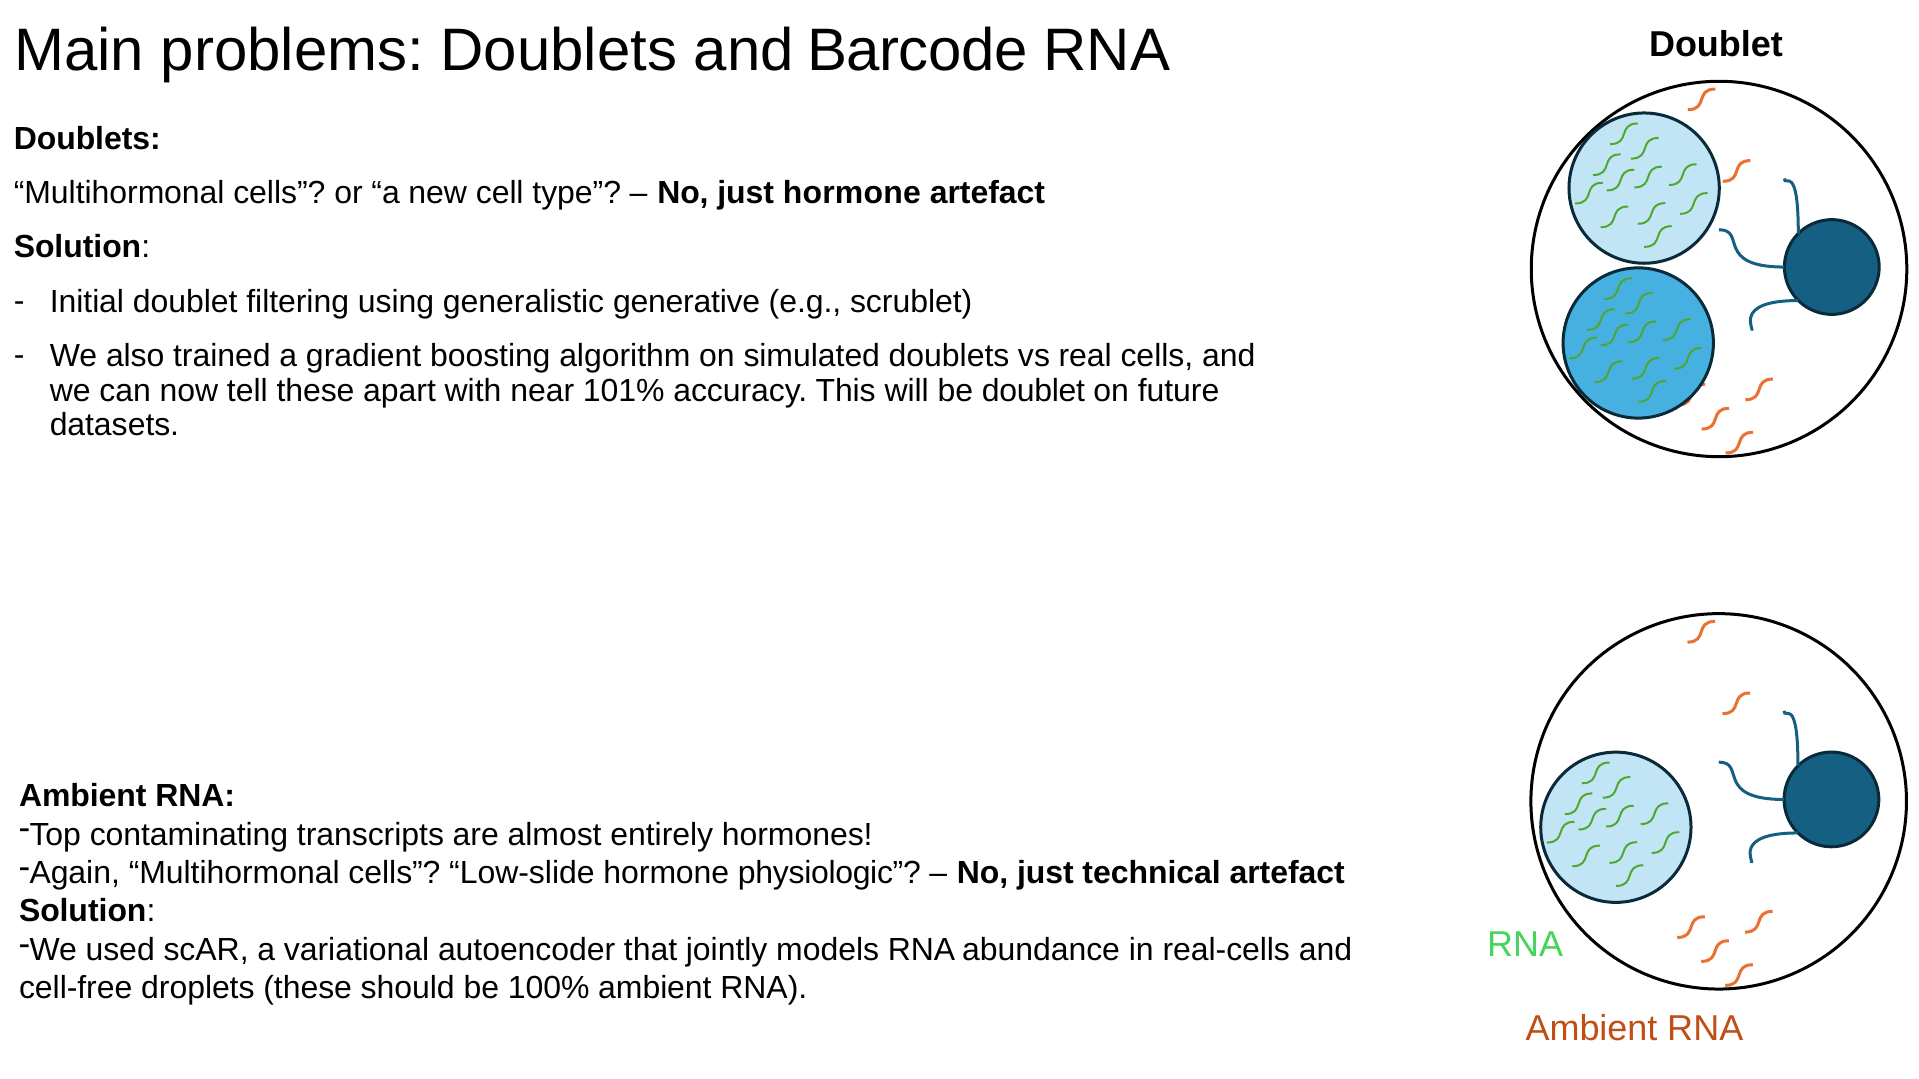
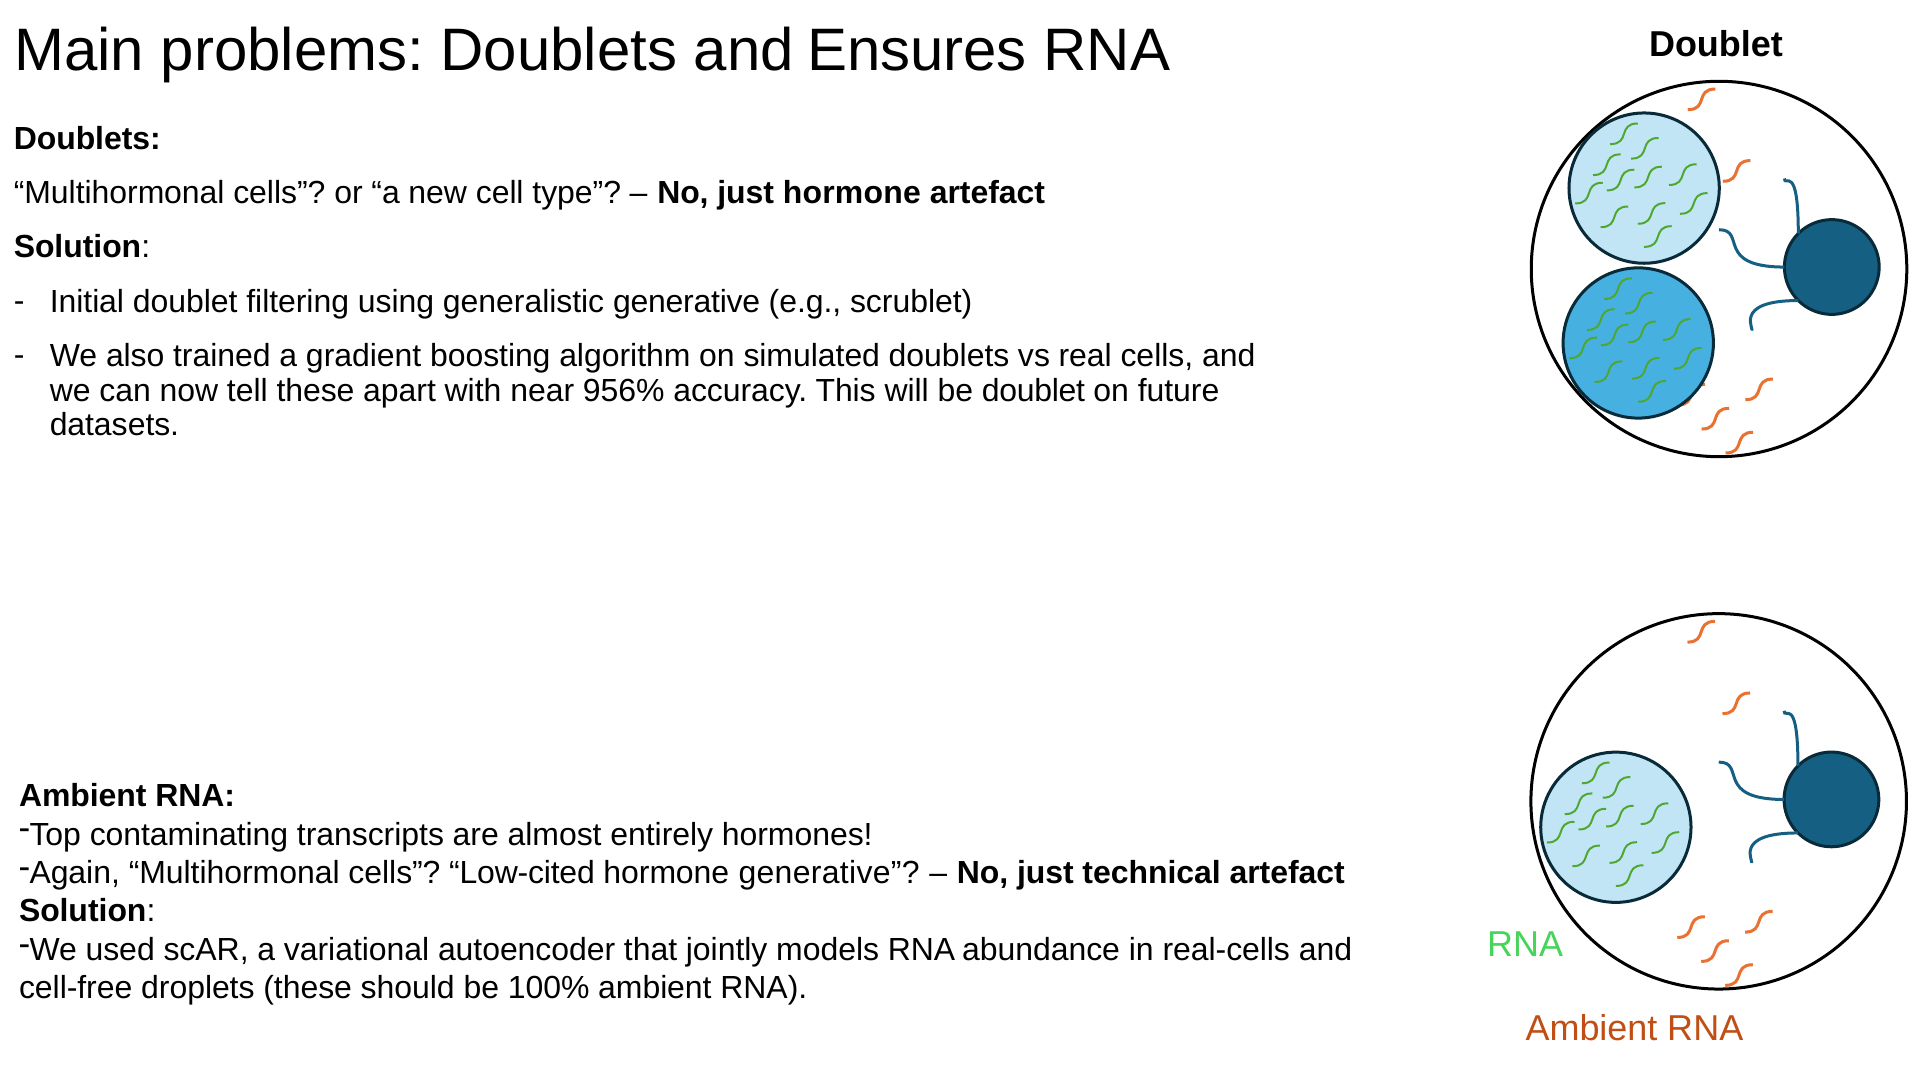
Barcode: Barcode -> Ensures (917, 51)
101%: 101% -> 956% (624, 391)
Low-slide: Low-slide -> Low-cited (522, 873)
hormone physiologic: physiologic -> generative (829, 873)
